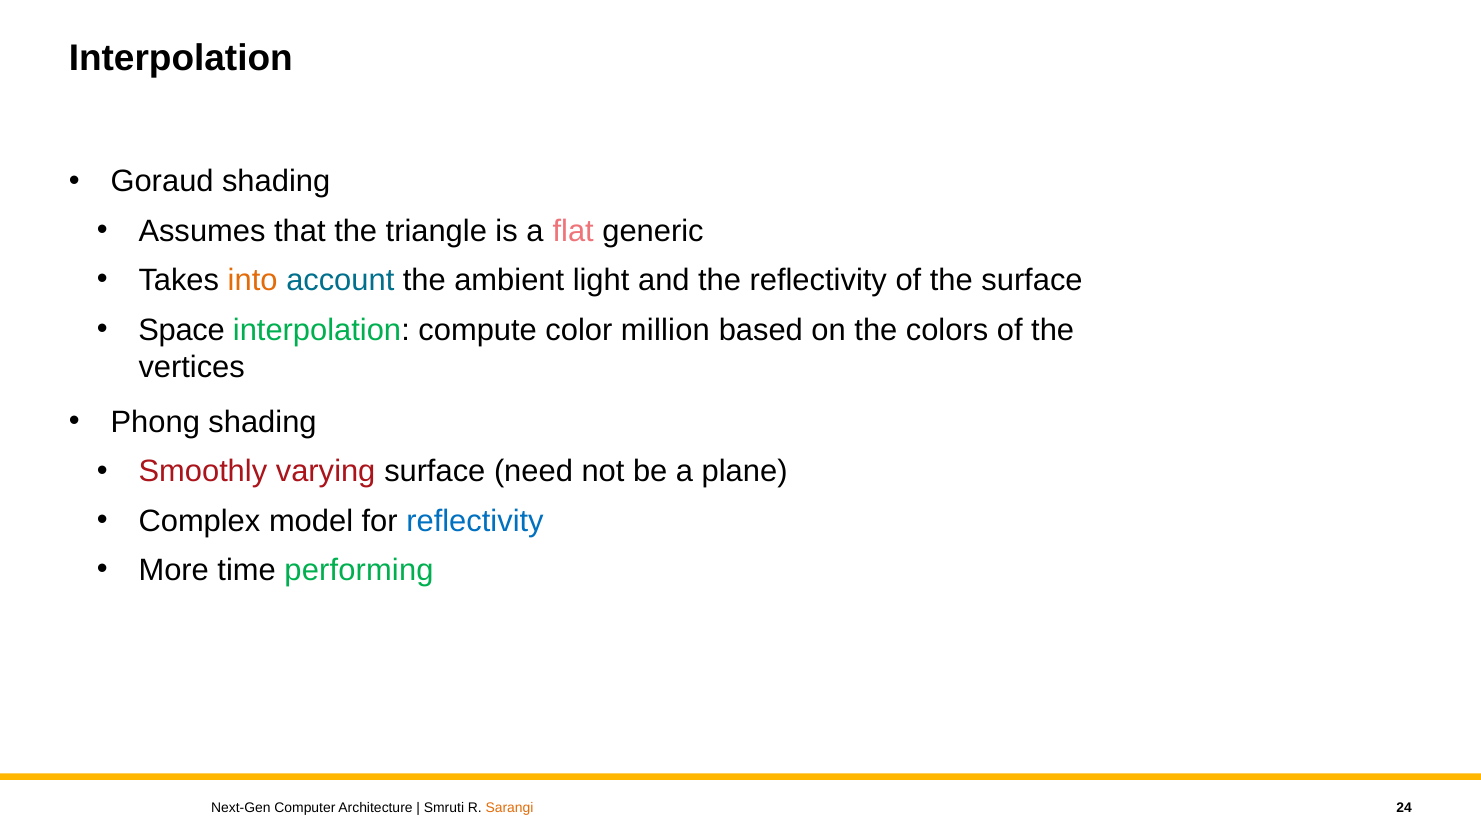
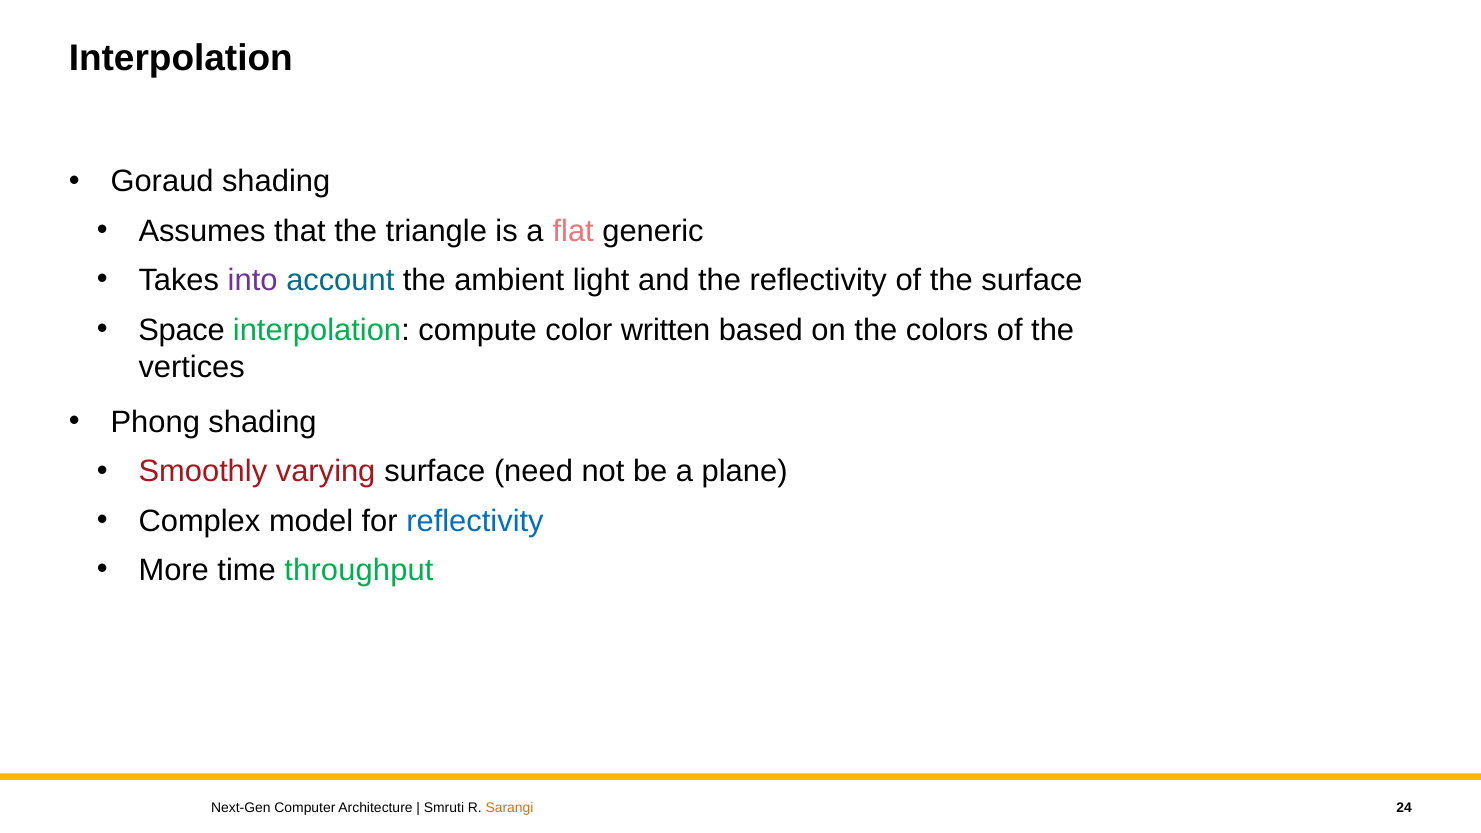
into colour: orange -> purple (253, 280)
million: million -> written (666, 330)
performing: performing -> throughput (359, 571)
